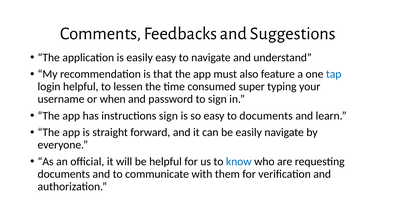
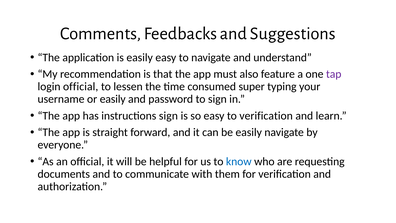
tap colour: blue -> purple (334, 74)
login helpful: helpful -> official (81, 87)
or when: when -> easily (113, 99)
to documents: documents -> verification (266, 116)
